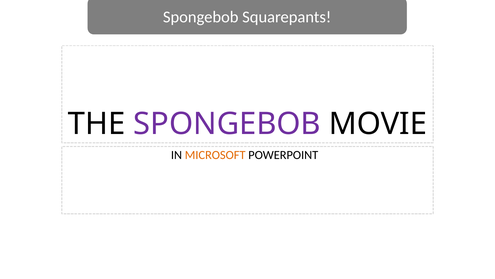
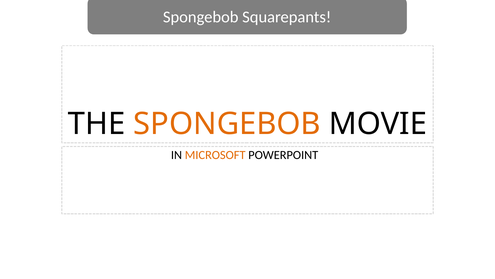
SPONGEBOB colour: purple -> orange (227, 124)
